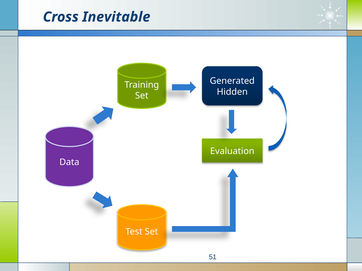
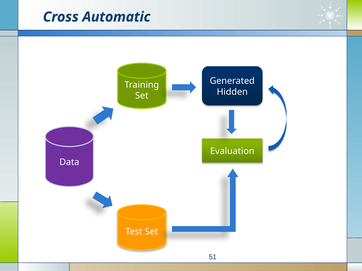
Inevitable: Inevitable -> Automatic (116, 17)
